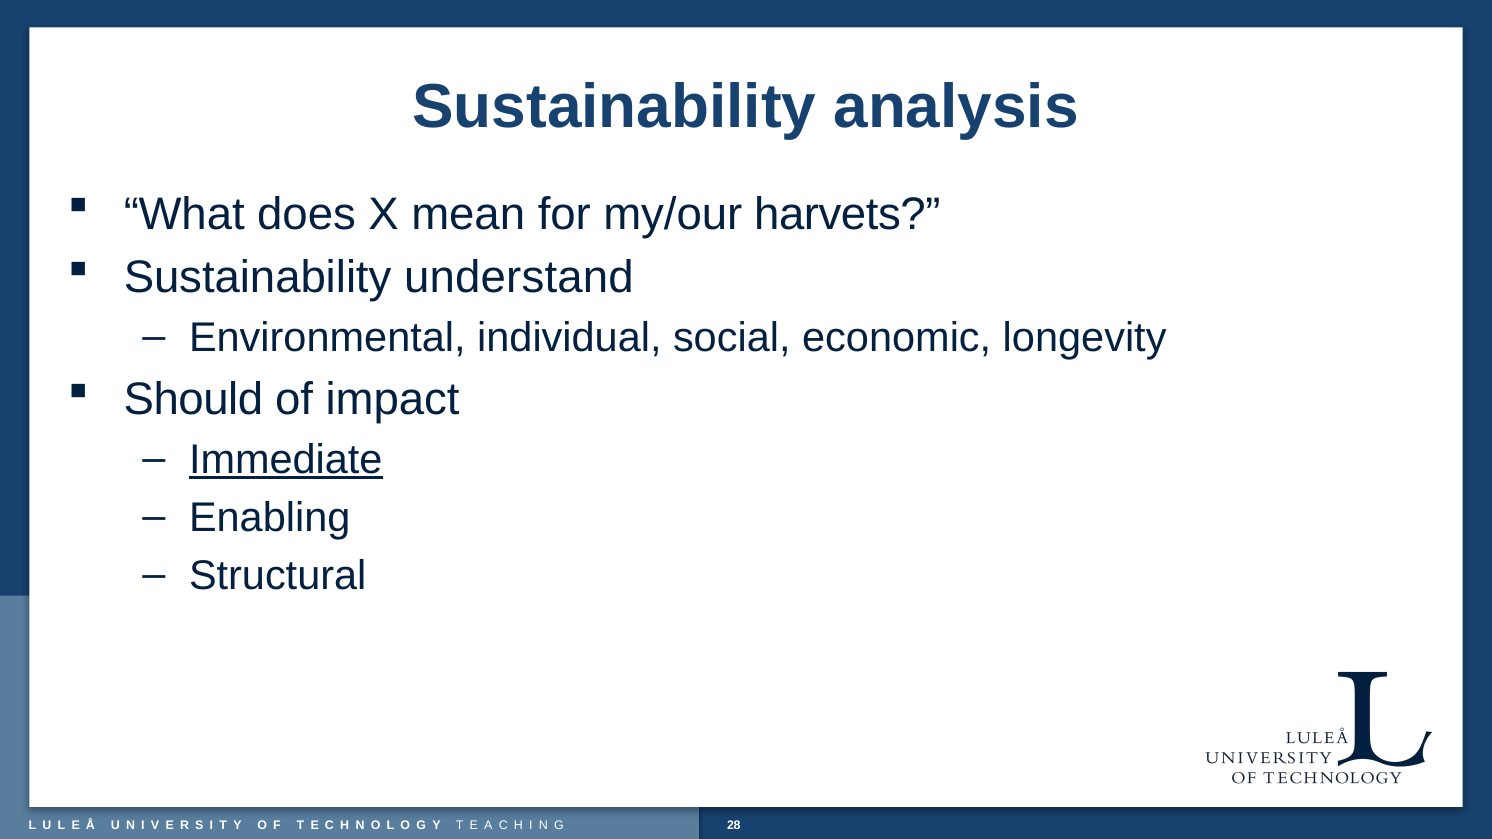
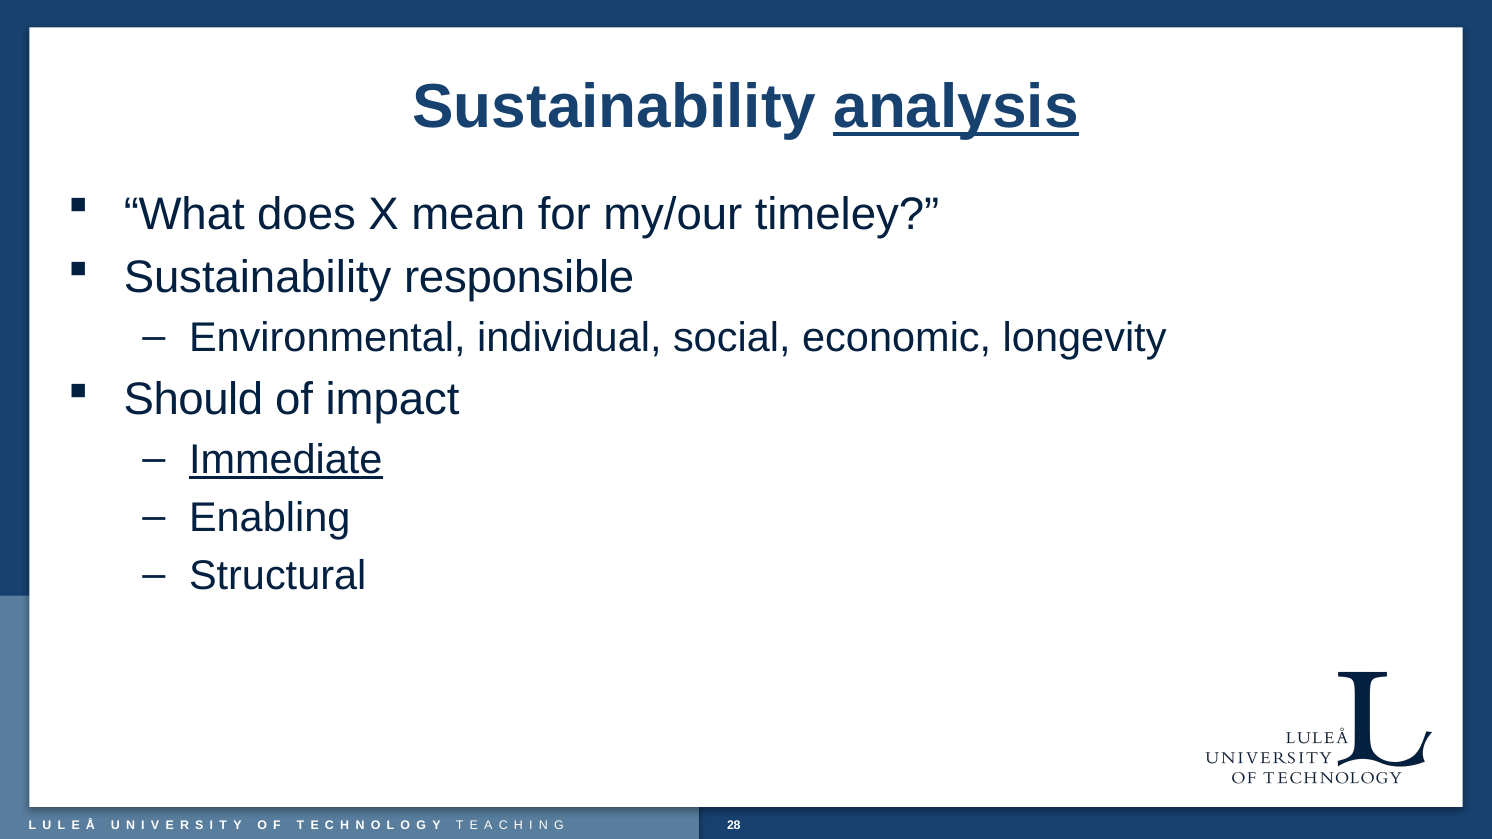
analysis underline: none -> present (956, 107)
harvets: harvets -> timeley (847, 214)
understand: understand -> responsible (519, 278)
